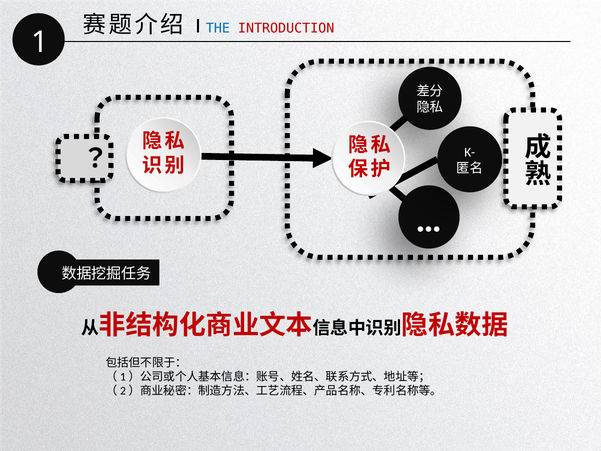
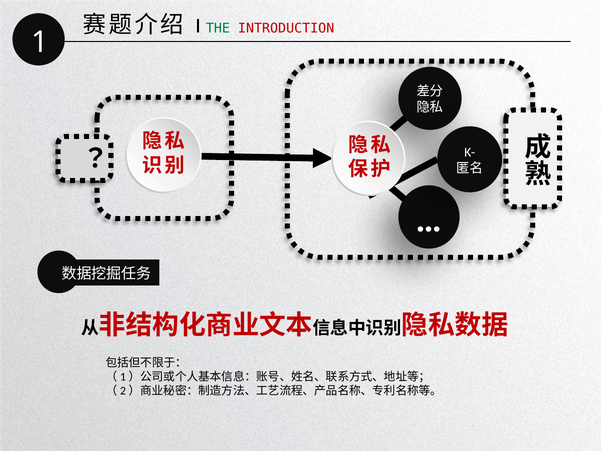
THE colour: blue -> green (218, 28)
